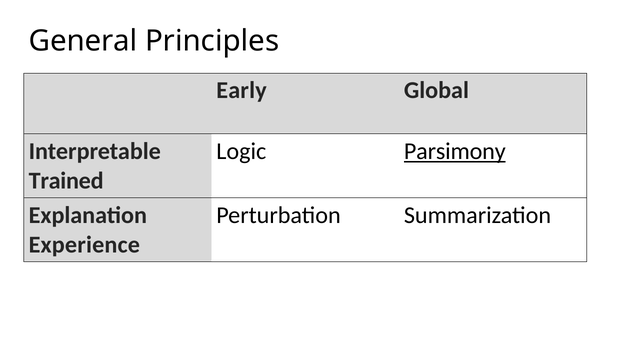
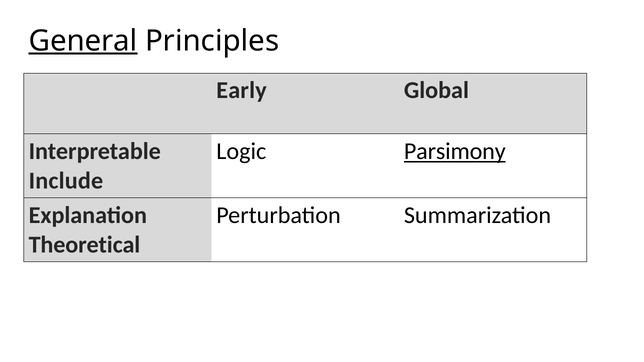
General underline: none -> present (83, 41)
Trained: Trained -> Include (66, 181)
Experience: Experience -> Theoretical (84, 245)
